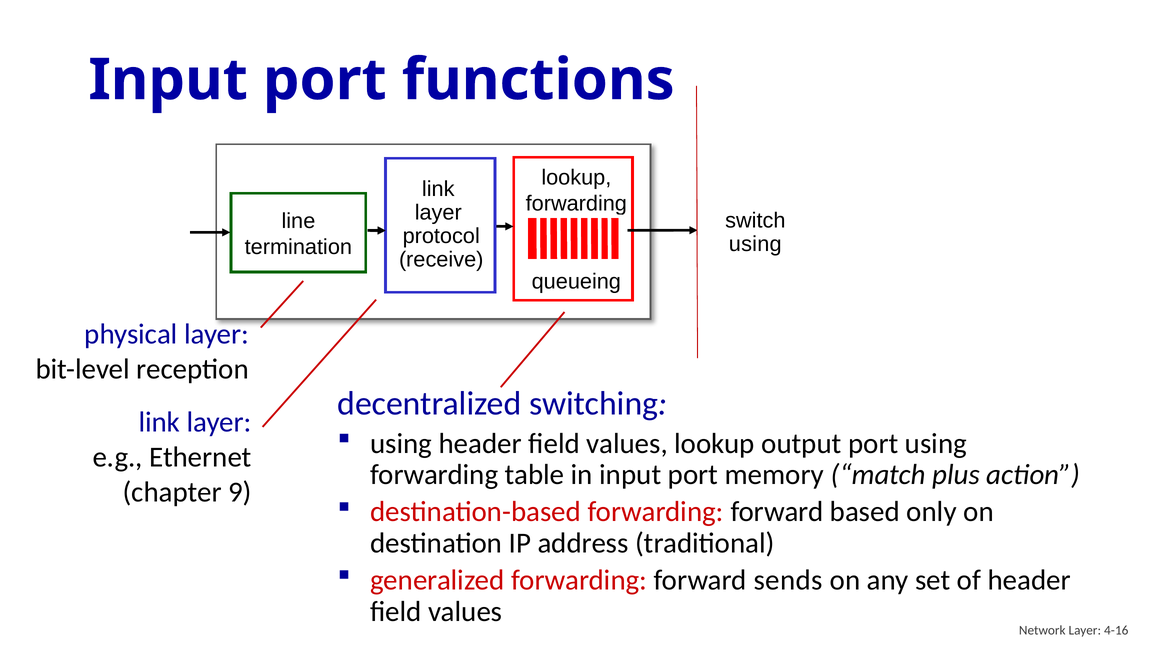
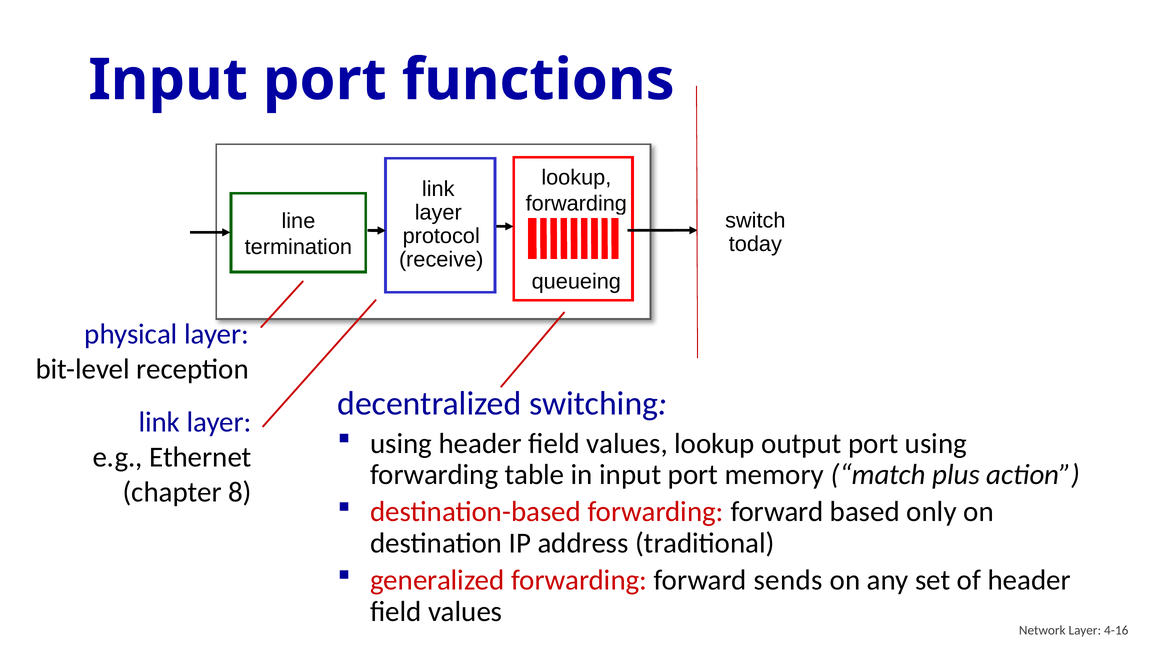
using: using -> today (755, 244)
9: 9 -> 8 (240, 492)
